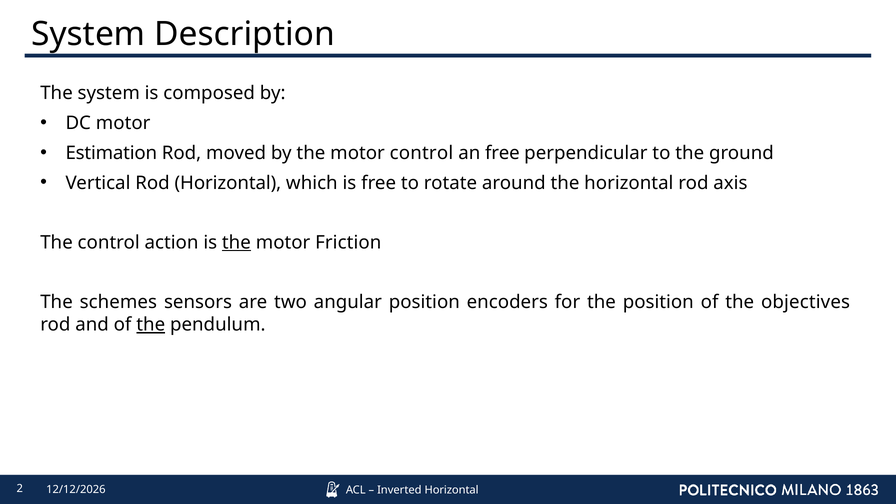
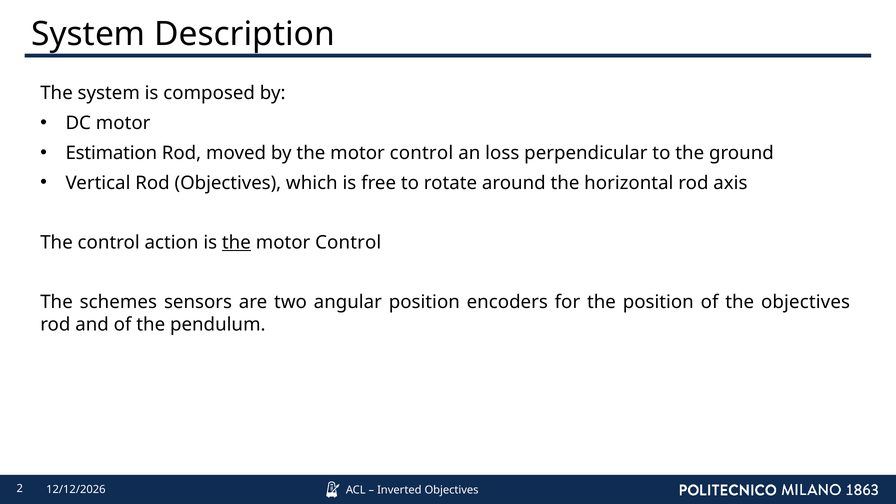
an free: free -> loss (502, 153)
Rod Horizontal: Horizontal -> Objectives (228, 183)
Friction: Friction -> Control (348, 243)
the underline: present -> none (151, 325)
Inverted Horizontal: Horizontal -> Objectives (452, 490)
